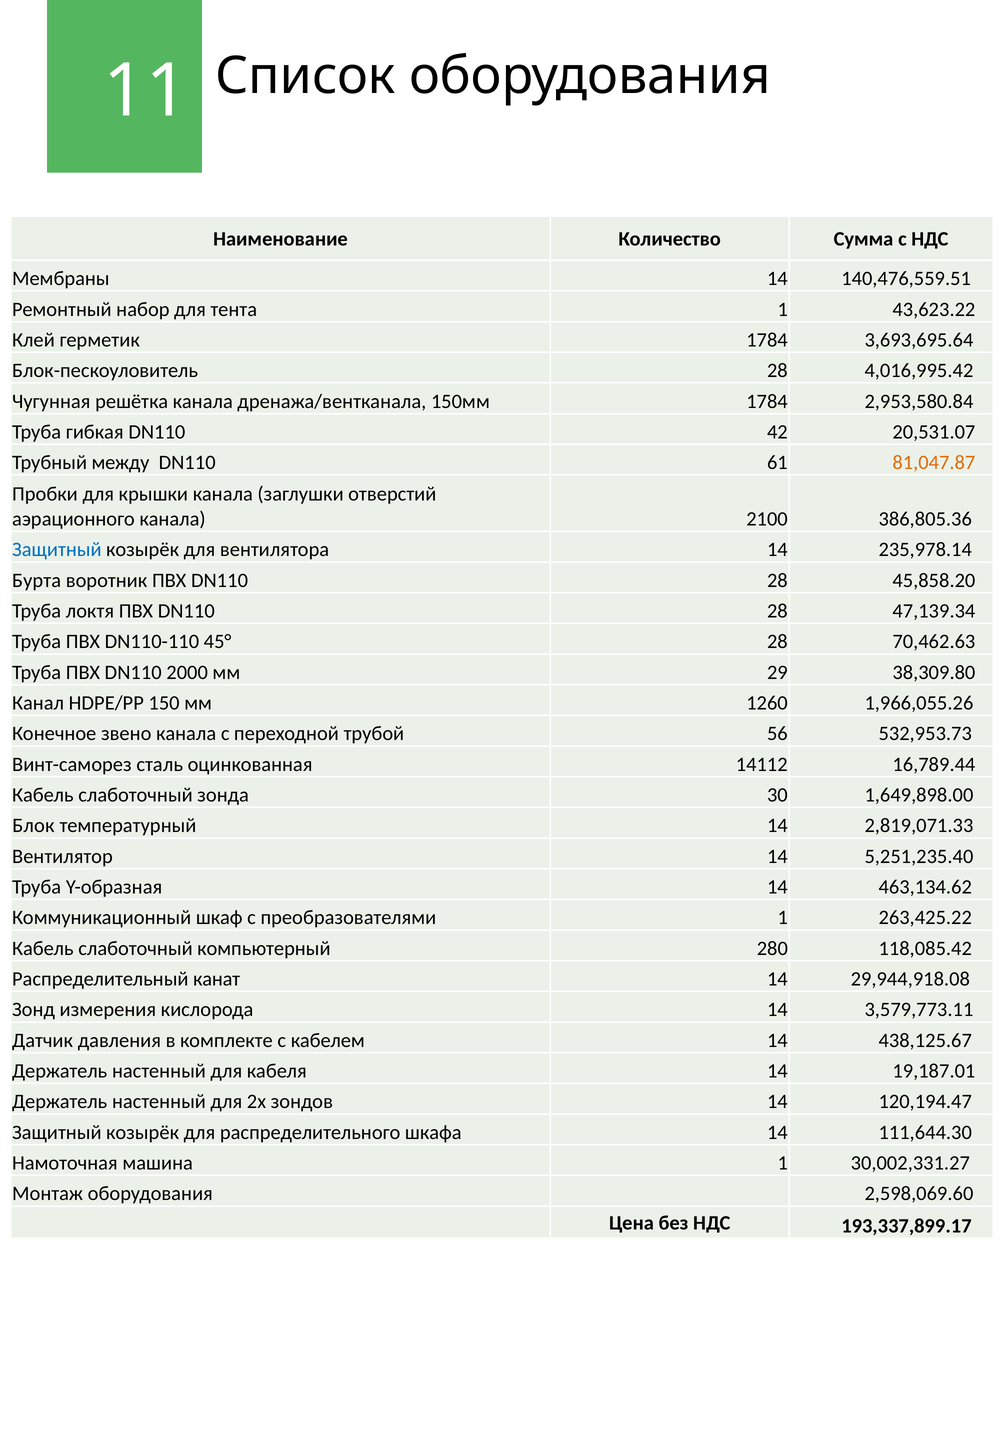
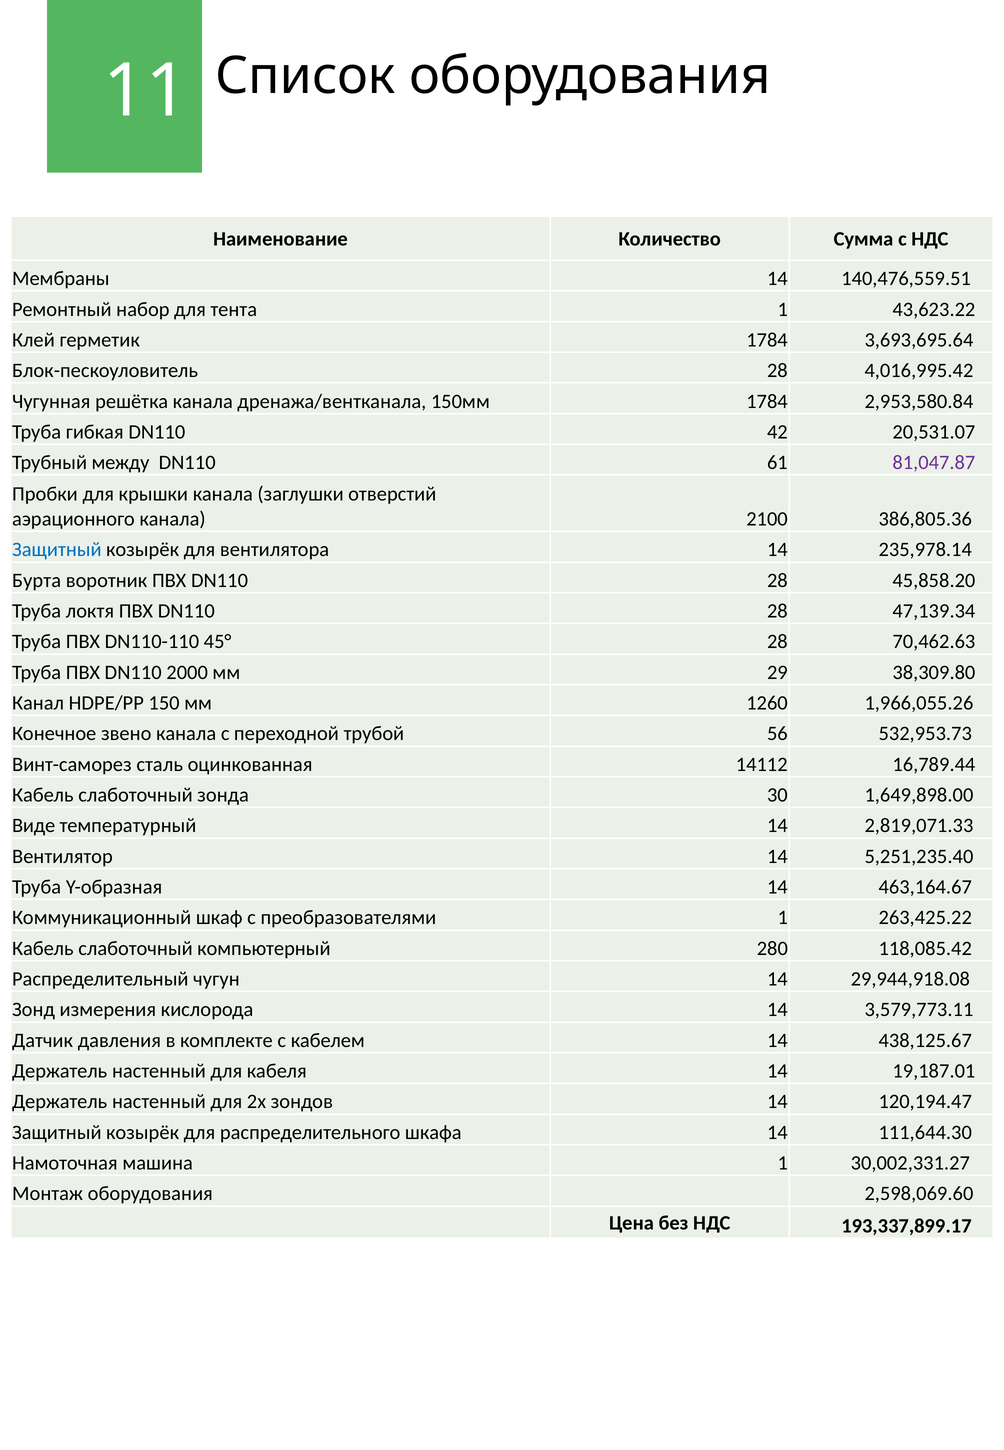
81,047.87 colour: orange -> purple (934, 463)
Блок: Блок -> Виде (34, 826)
463,134.62: 463,134.62 -> 463,164.67 (925, 887)
канат: канат -> чугун (216, 979)
